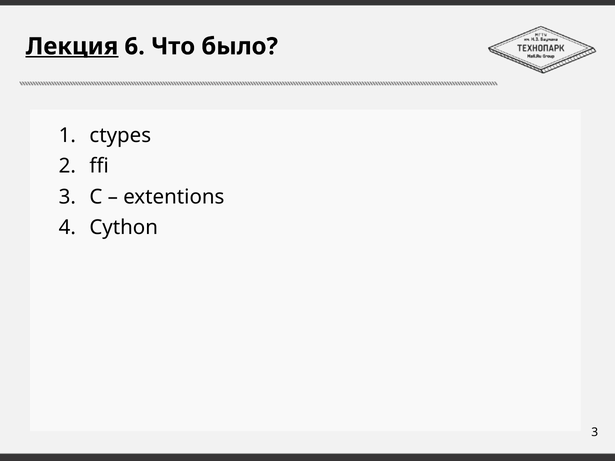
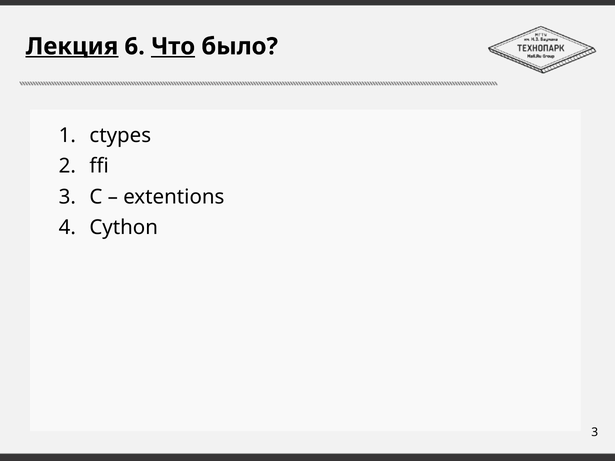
Что underline: none -> present (173, 46)
